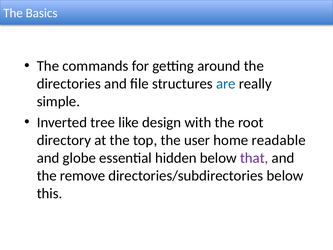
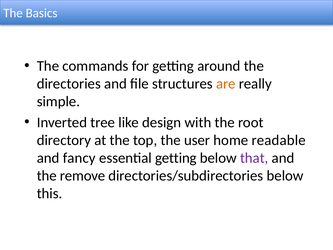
are colour: blue -> orange (226, 84)
globe: globe -> fancy (79, 158)
essential hidden: hidden -> getting (176, 158)
